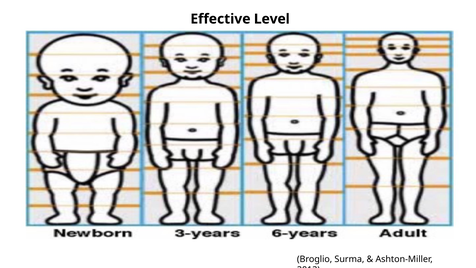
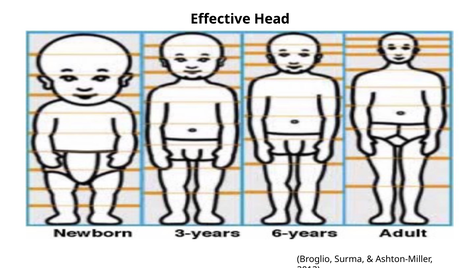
Level: Level -> Head (272, 19)
